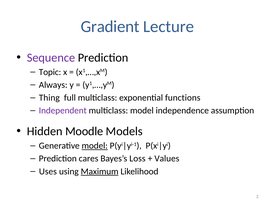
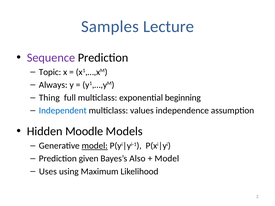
Gradient: Gradient -> Samples (110, 27)
functions: functions -> beginning (183, 98)
Independent colour: purple -> blue (63, 111)
multiclass model: model -> values (142, 111)
cares: cares -> given (89, 159)
Loss: Loss -> Also (137, 159)
Values: Values -> Model (167, 159)
Maximum underline: present -> none (100, 172)
